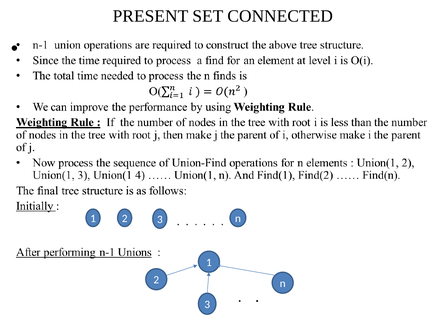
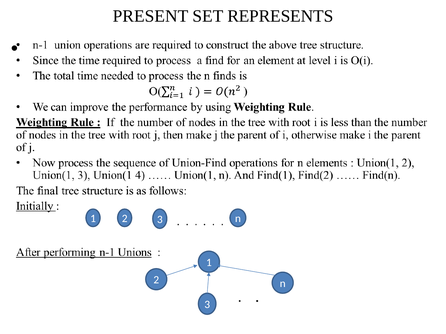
CONNECTED: CONNECTED -> REPRESENTS (280, 16)
